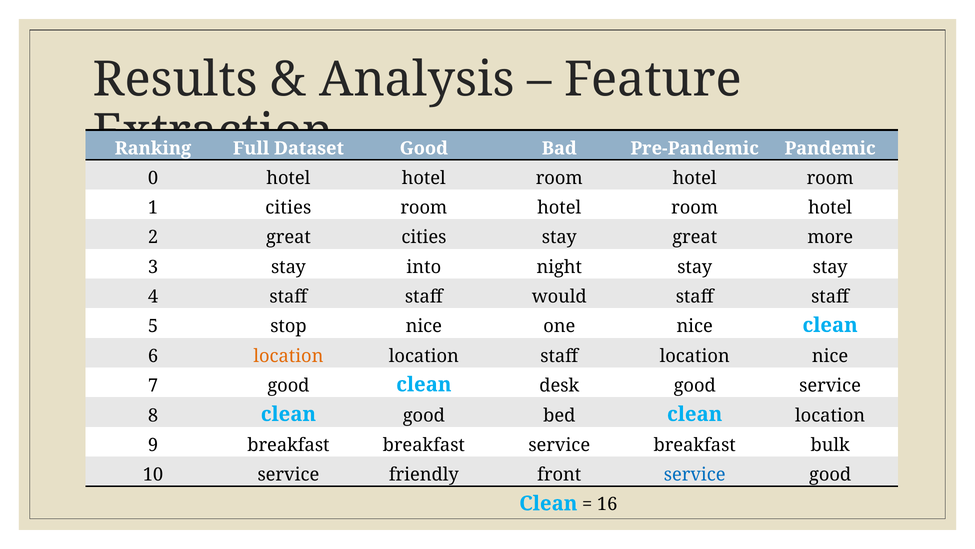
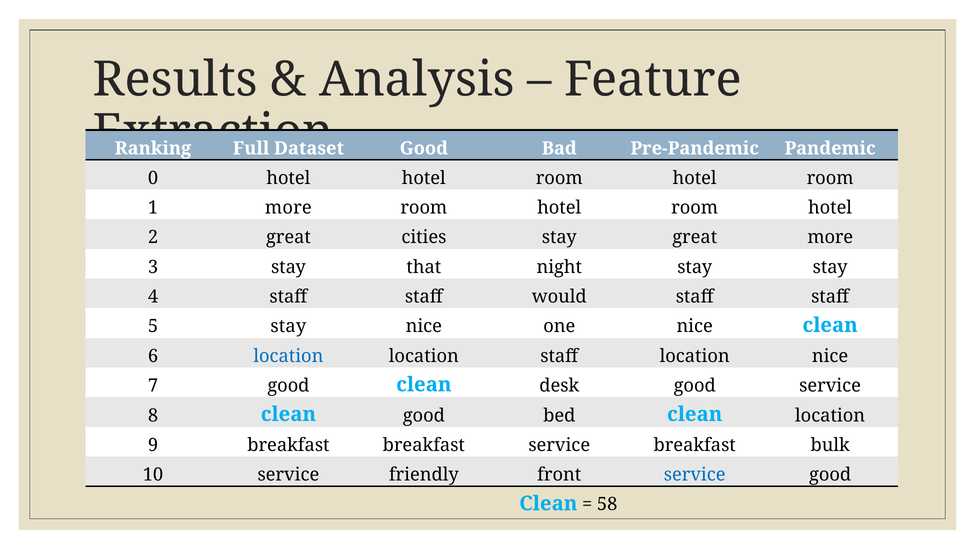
1 cities: cities -> more (288, 207)
into: into -> that (424, 267)
5 stop: stop -> stay (288, 326)
location colour: orange -> blue (288, 356)
16: 16 -> 58 (607, 504)
